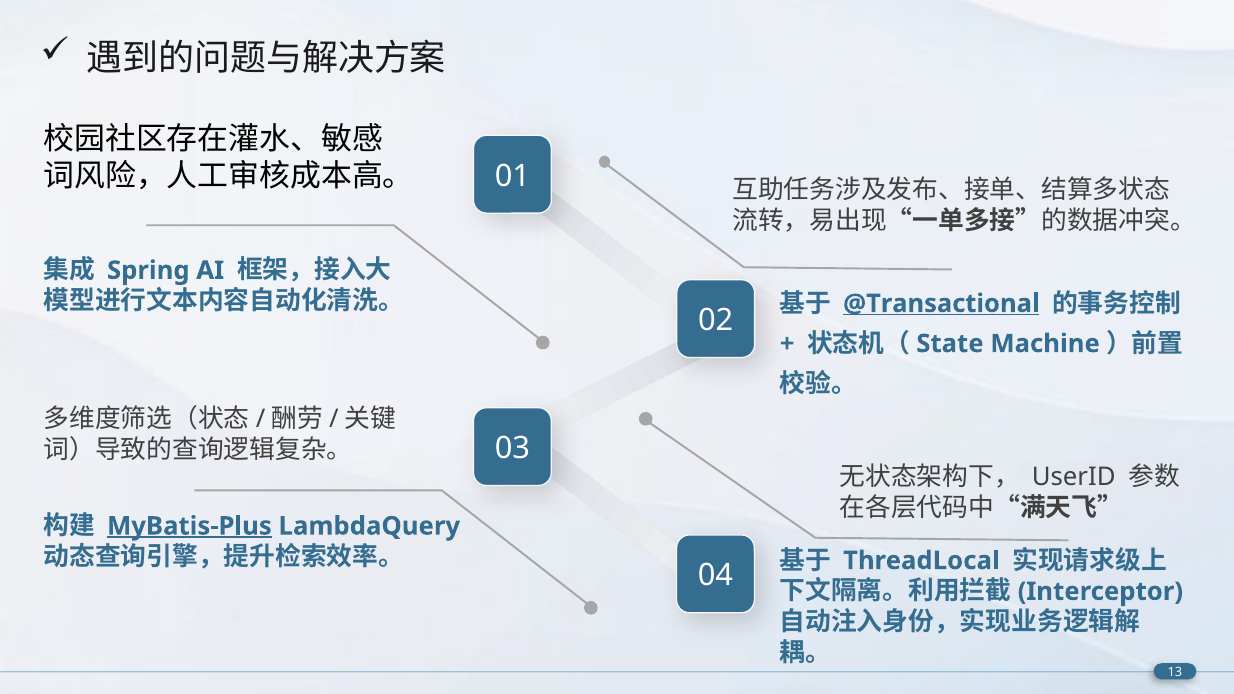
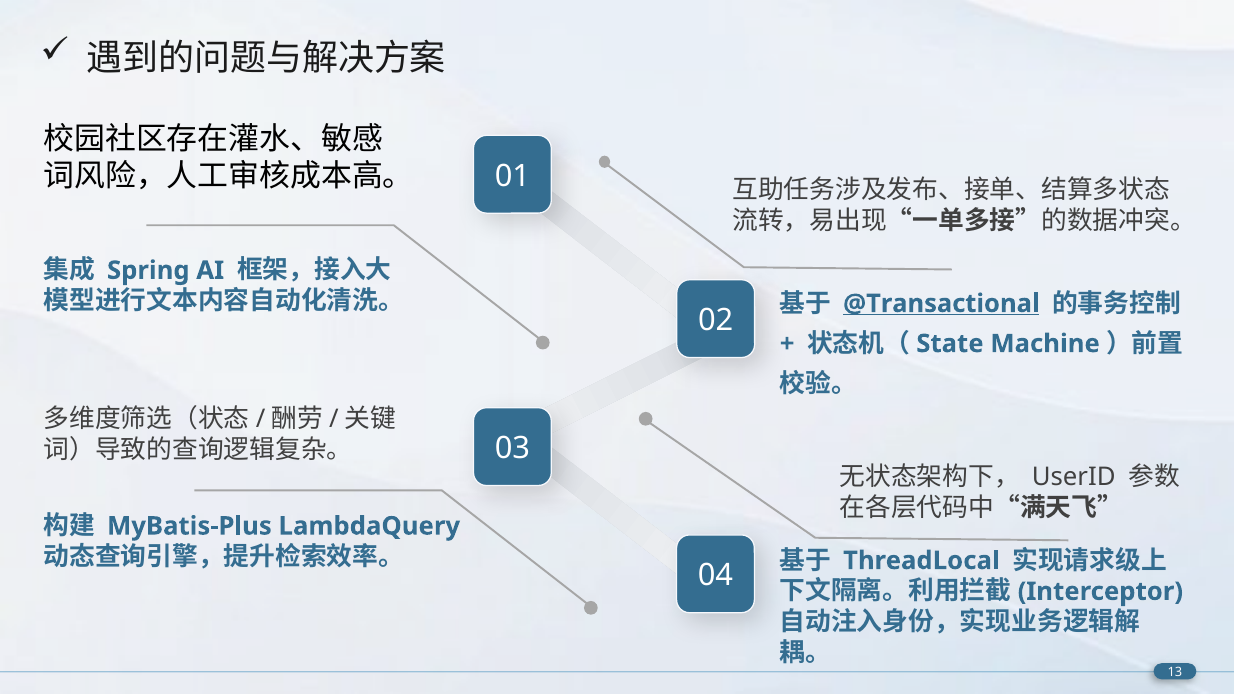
MyBatis-Plus underline: present -> none (189, 526)
